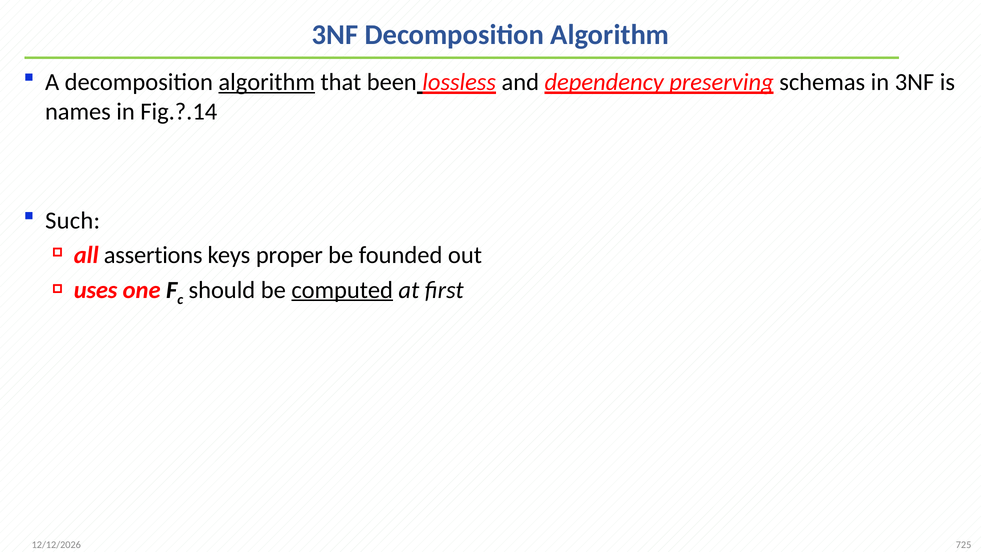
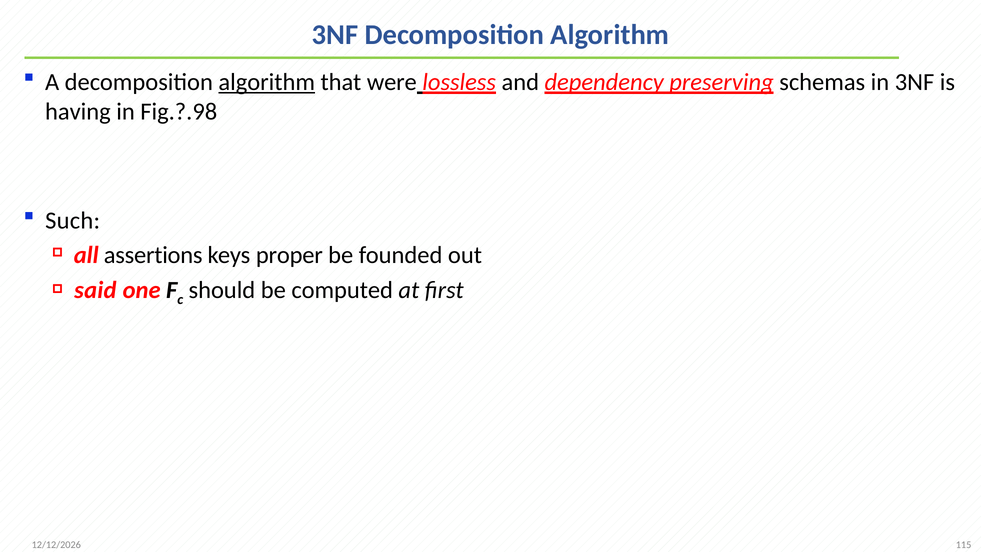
been: been -> were (392, 82)
names: names -> having (78, 112)
Fig.?.14: Fig.?.14 -> Fig.?.98 (179, 112)
uses: uses -> said (95, 290)
computed underline: present -> none (342, 290)
725: 725 -> 115 (964, 545)
